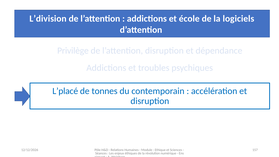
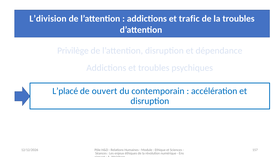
école: école -> trafic (189, 19)
la logiciels: logiciels -> troubles (239, 19)
tonnes: tonnes -> ouvert (105, 91)
